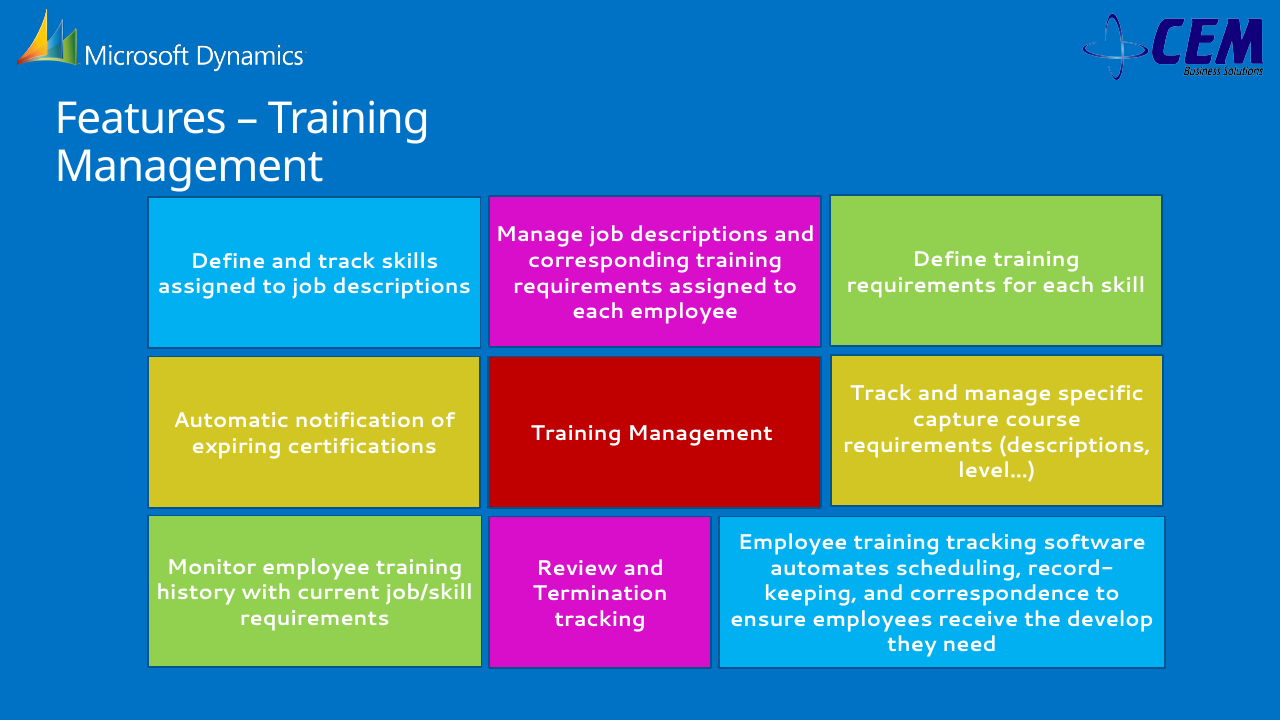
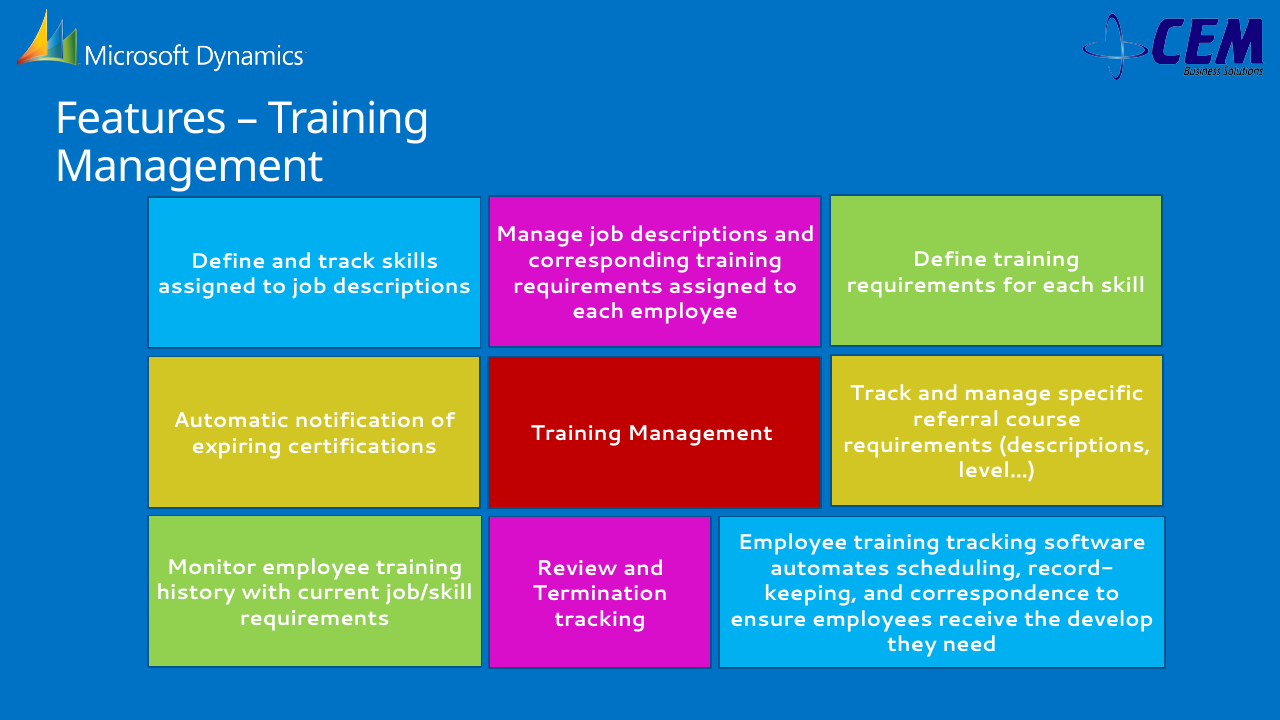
capture: capture -> referral (956, 419)
